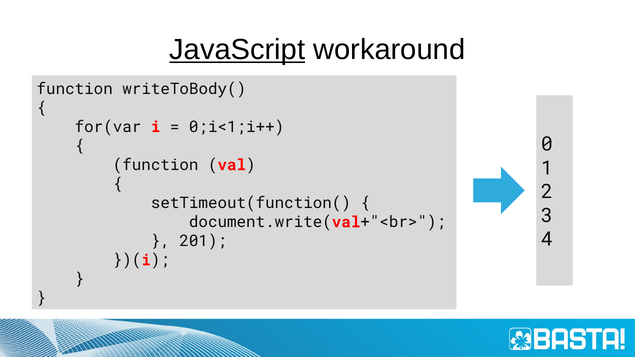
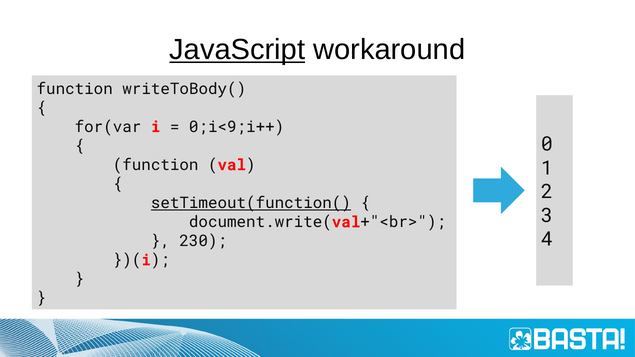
0;i<1;i++: 0;i<1;i++ -> 0;i<9;i++ (237, 127)
setTimeout(function( underline: none -> present (251, 203)
201: 201 -> 230 (203, 241)
